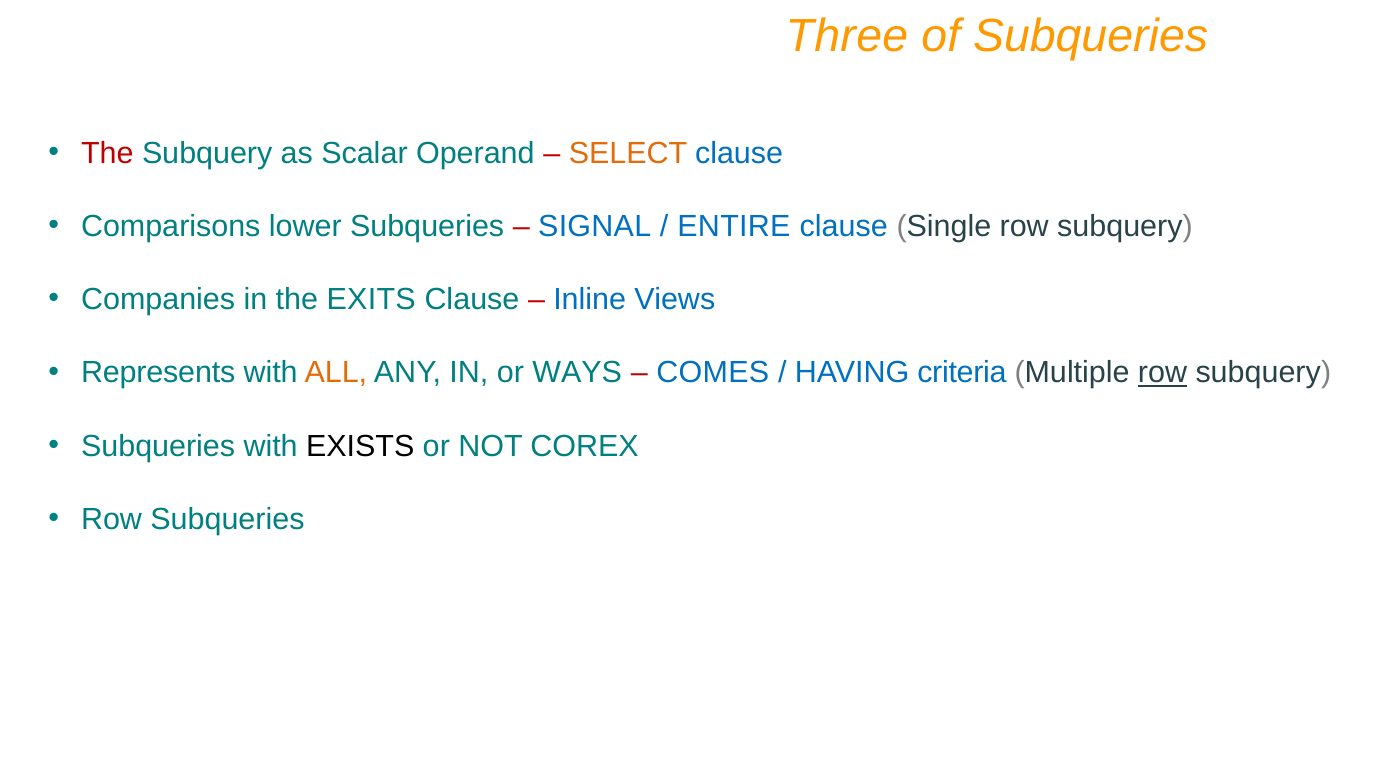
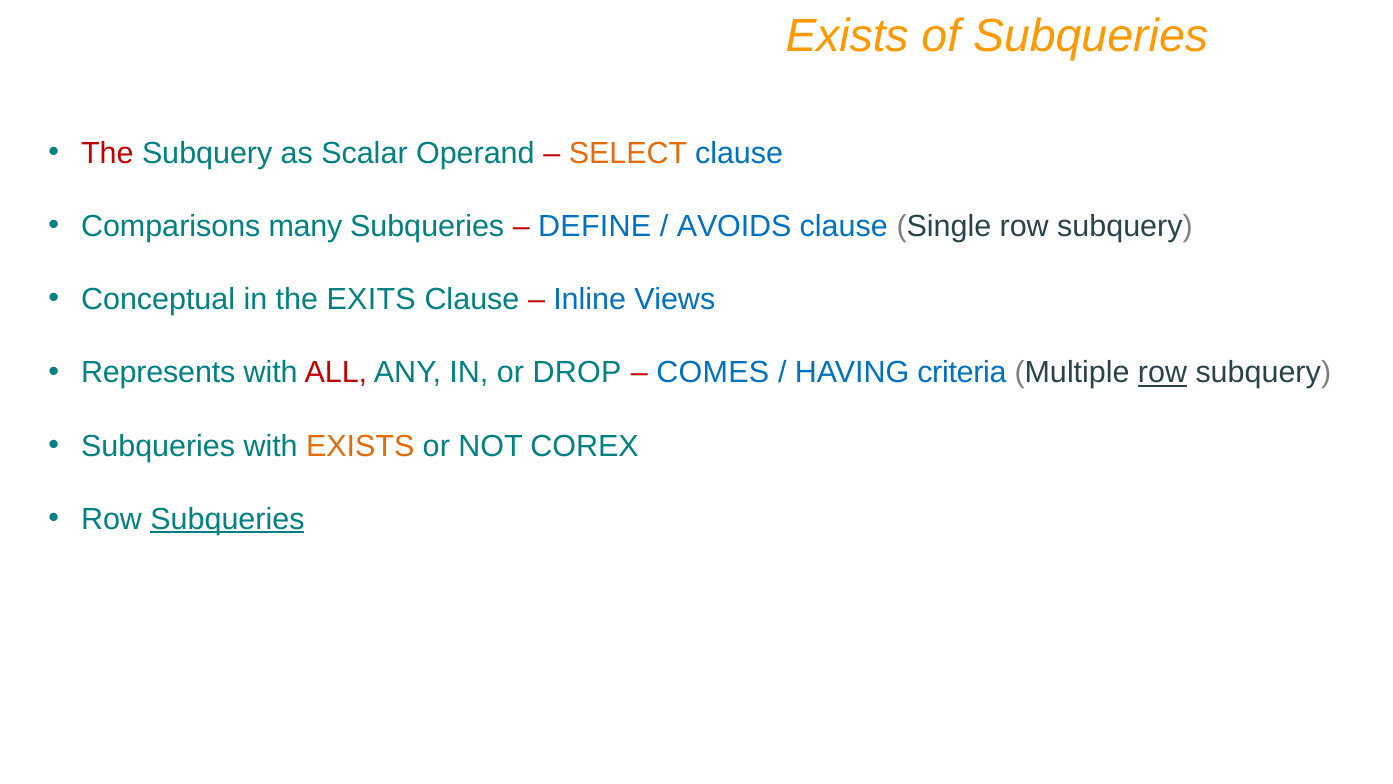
Three: Three -> Exists (847, 36)
lower: lower -> many (305, 226)
SIGNAL: SIGNAL -> DEFINE (595, 226)
ENTIRE: ENTIRE -> AVOIDS (734, 226)
Companies: Companies -> Conceptual (158, 299)
ALL colour: orange -> red (336, 373)
WAYS: WAYS -> DROP (577, 373)
EXISTS colour: black -> orange (360, 446)
Subqueries underline: none -> present (227, 519)
